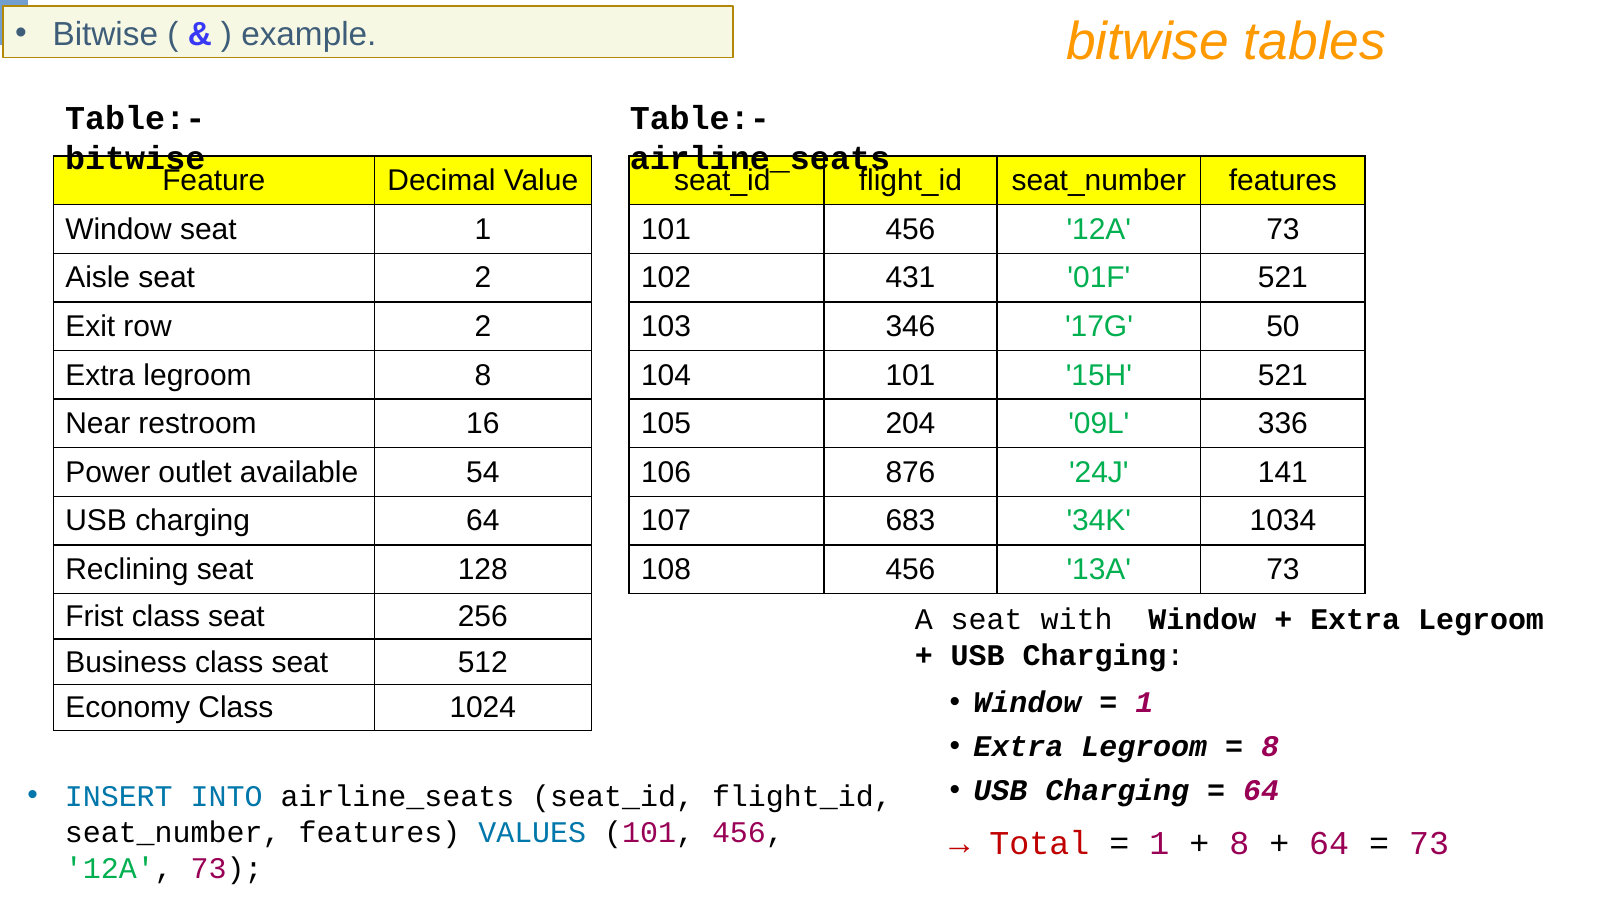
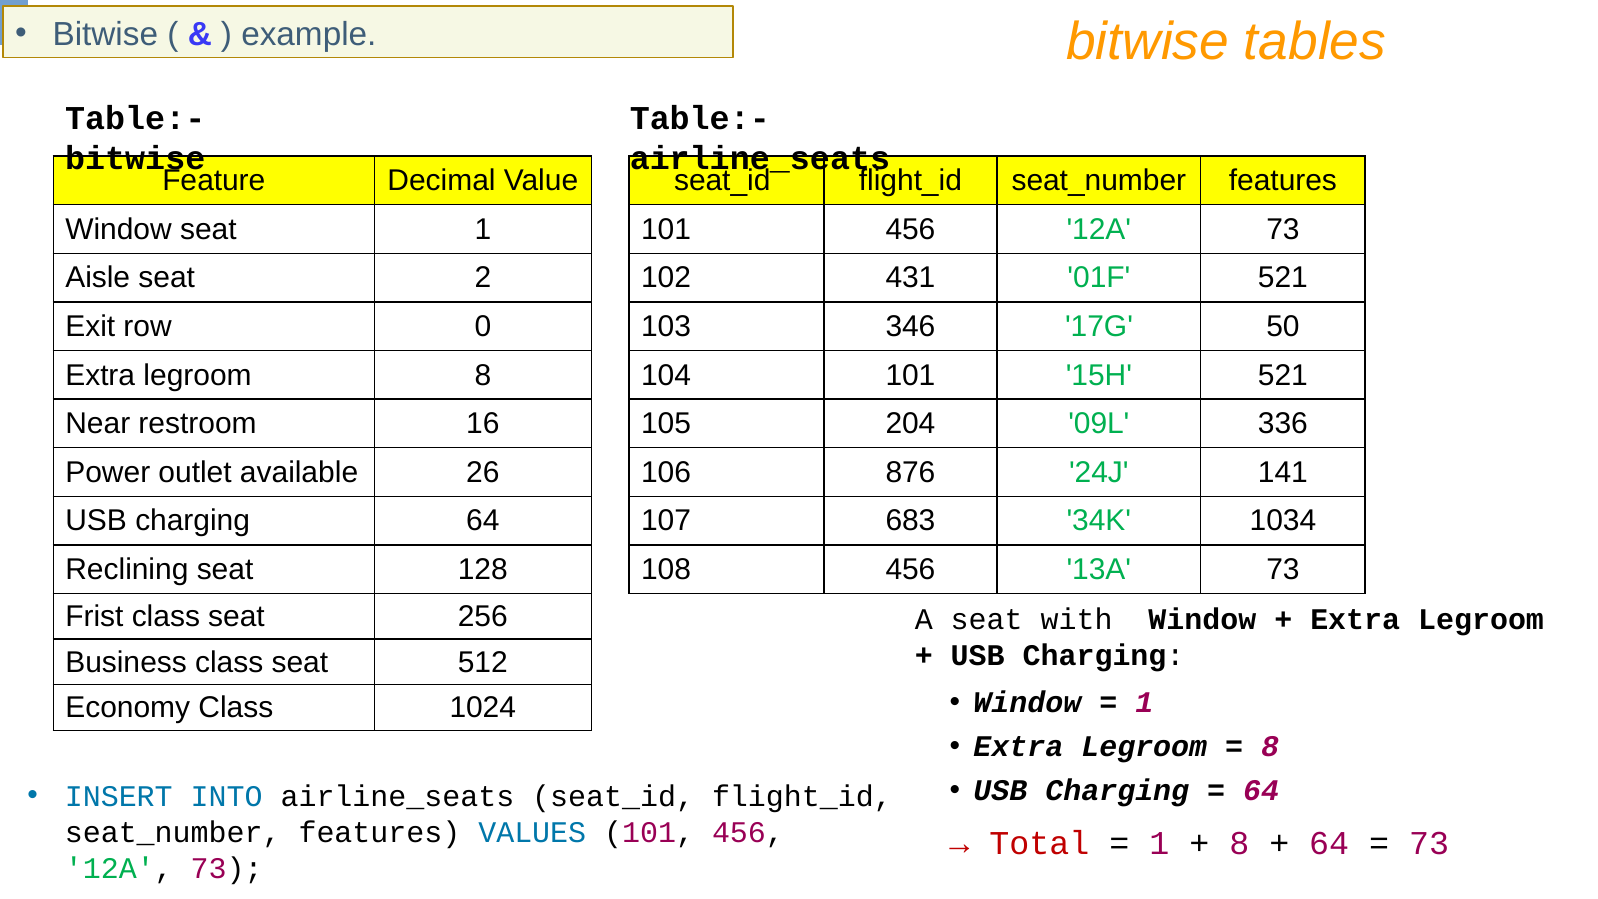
row 2: 2 -> 0 (483, 327)
54: 54 -> 26 (483, 472)
